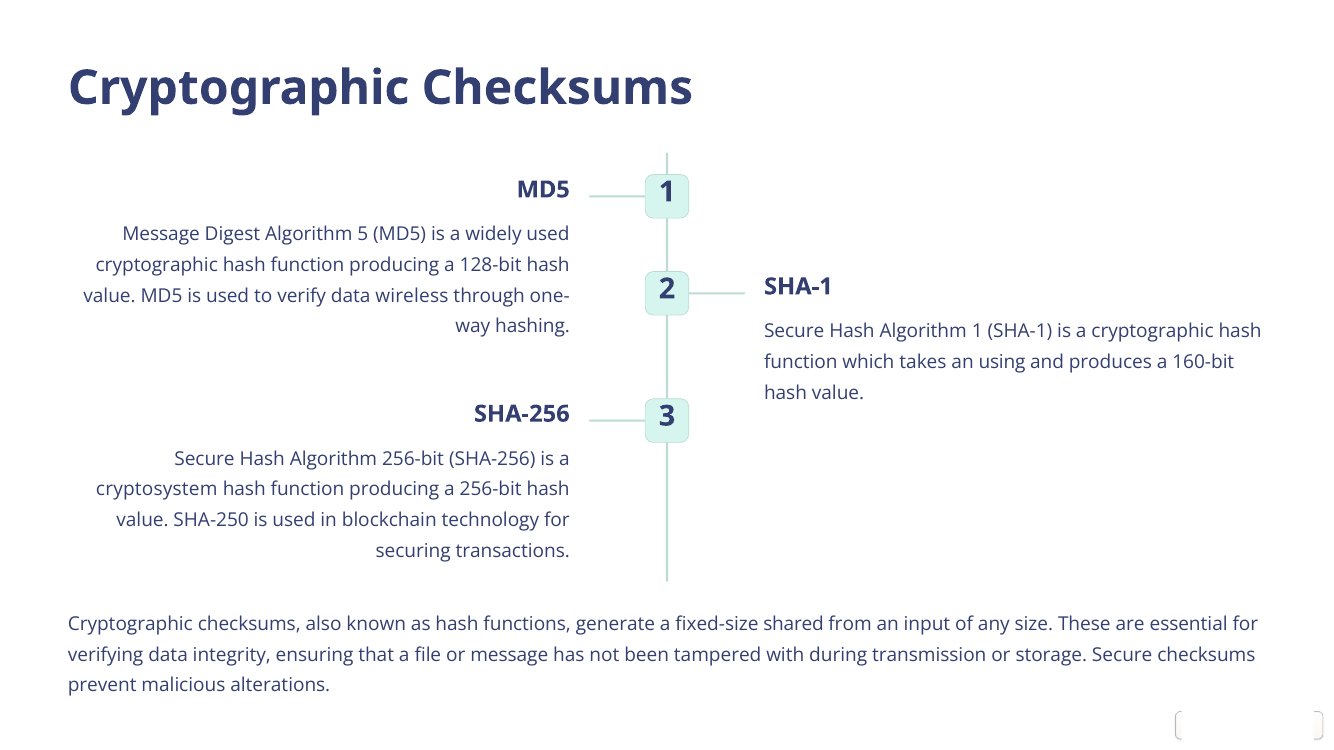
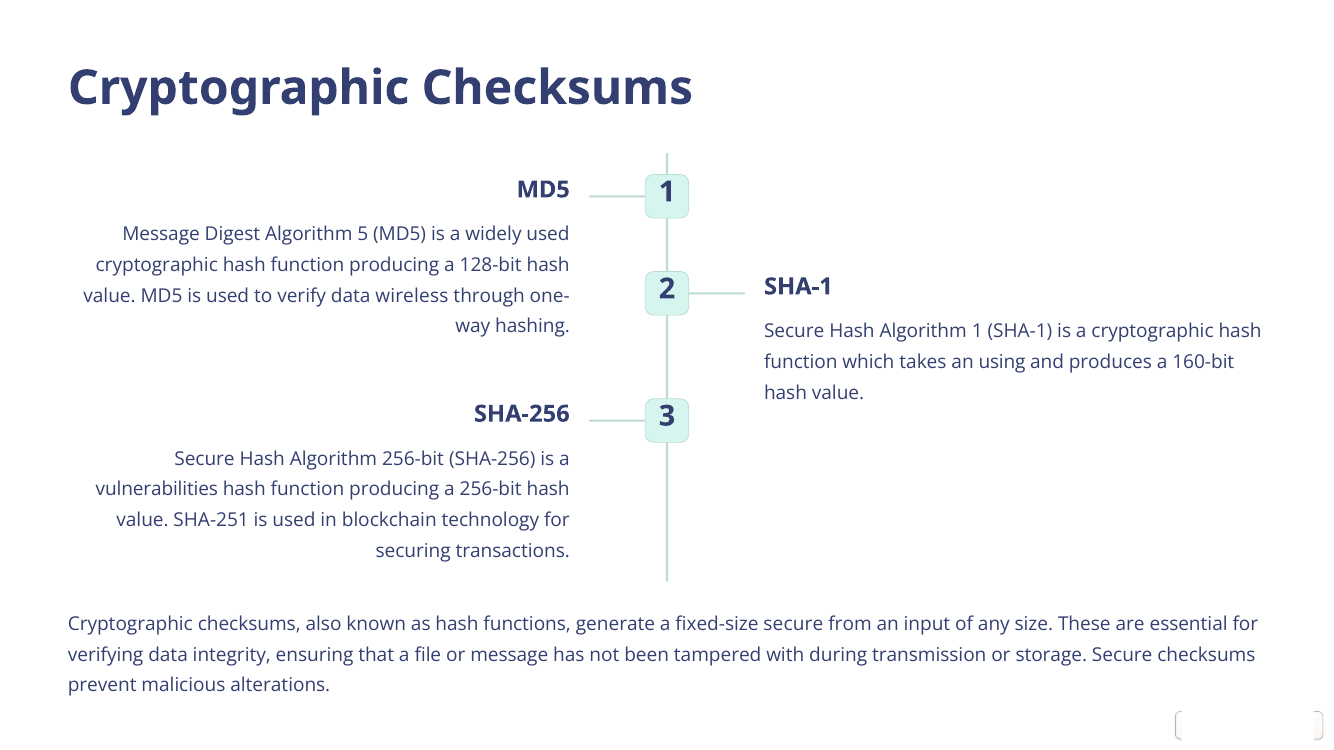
cryptosystem: cryptosystem -> vulnerabilities (157, 490)
SHA-250: SHA-250 -> SHA-251 (211, 520)
fixed-size shared: shared -> secure (793, 624)
